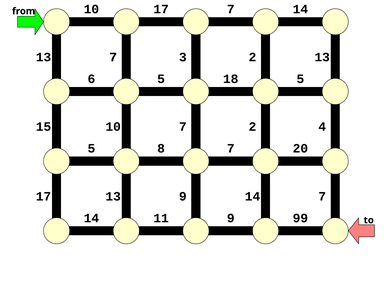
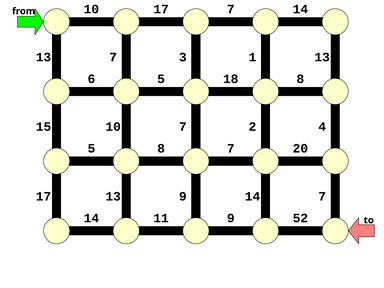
2: 2 -> 1 (253, 57)
18 5: 5 -> 8 (300, 79)
99: 99 -> 52 (300, 218)
